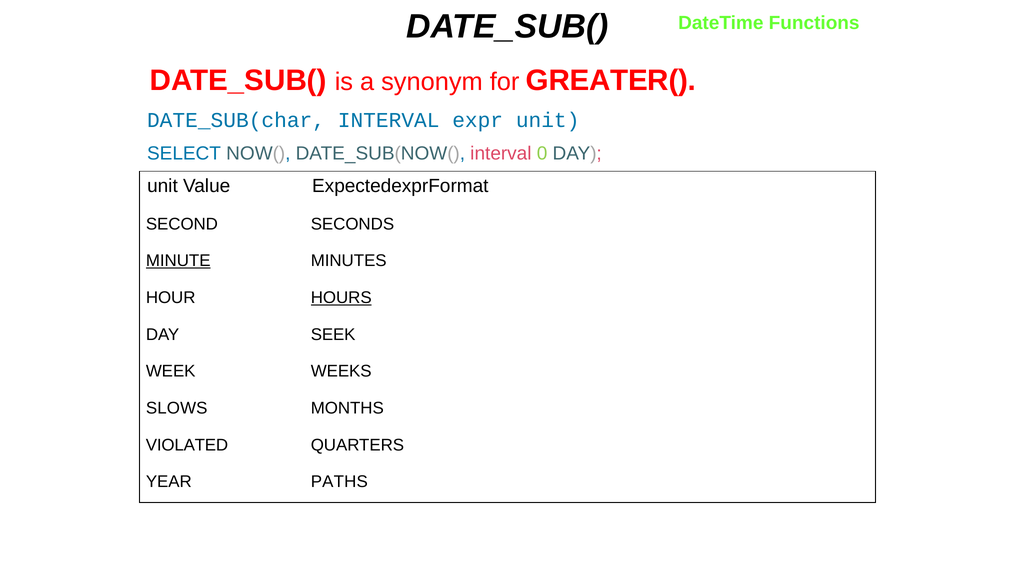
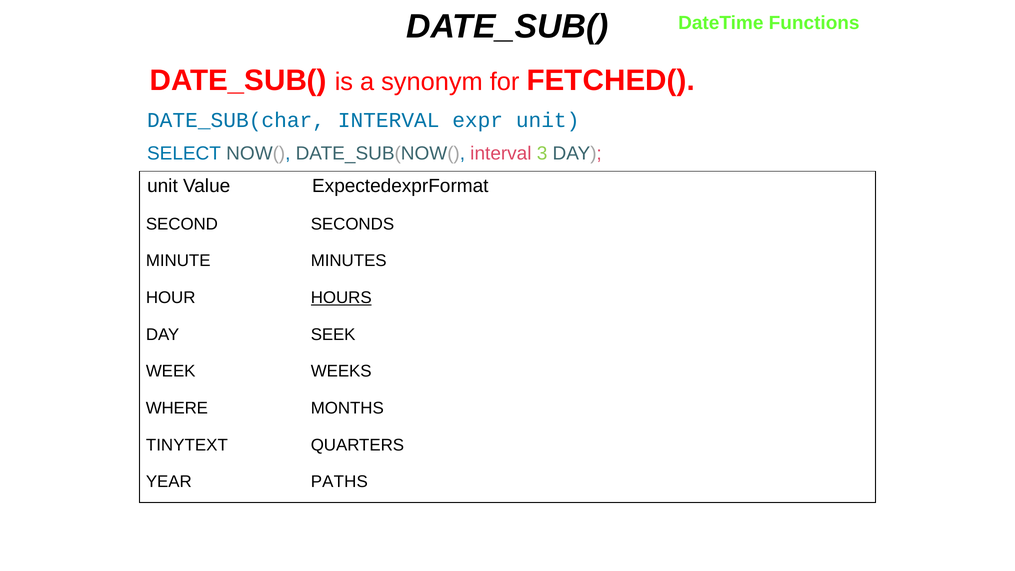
GREATER(: GREATER( -> FETCHED( (611, 81)
0: 0 -> 3 (542, 153)
MINUTE underline: present -> none (178, 261)
SLOWS: SLOWS -> WHERE (177, 408)
VIOLATED: VIOLATED -> TINYTEXT (187, 445)
